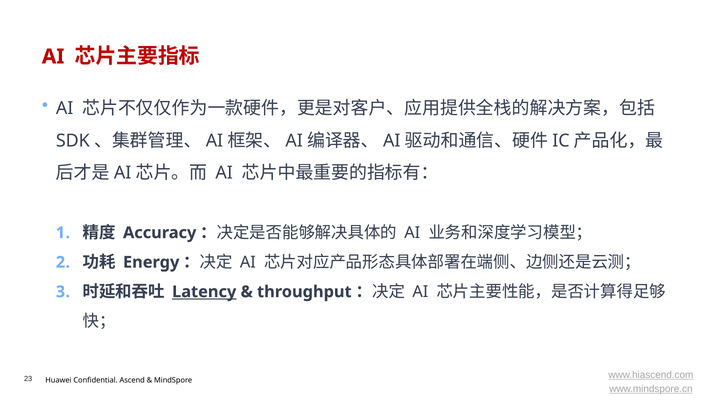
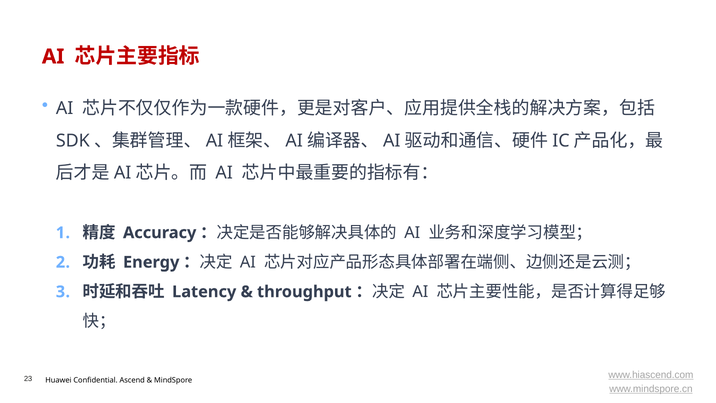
Latency underline: present -> none (204, 292)
